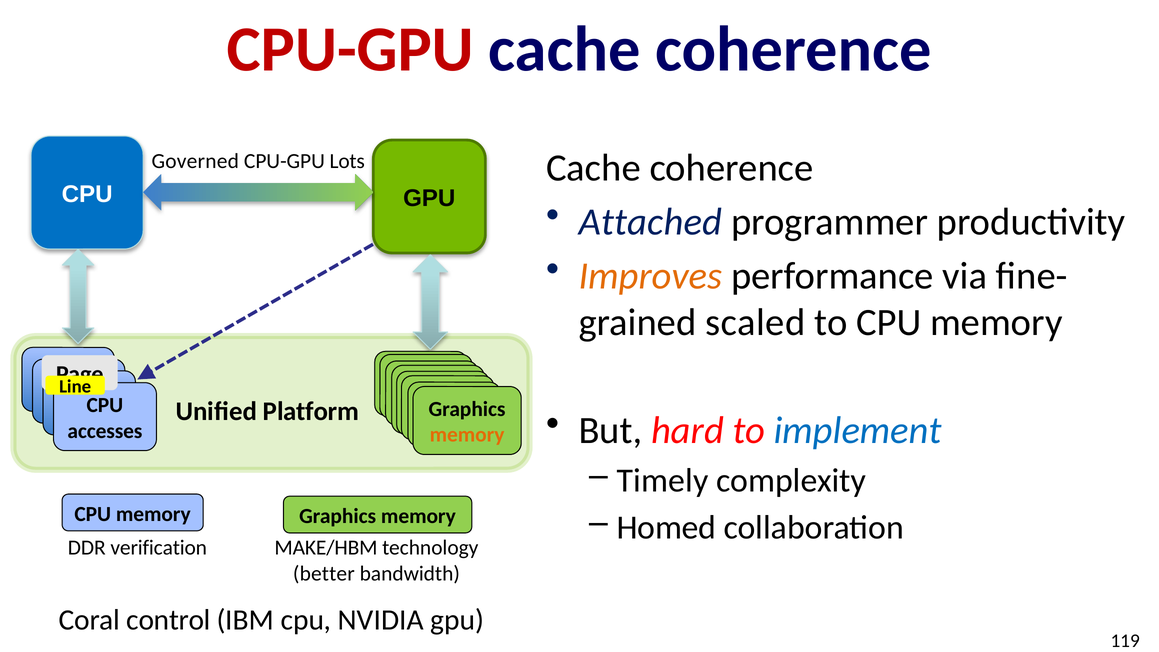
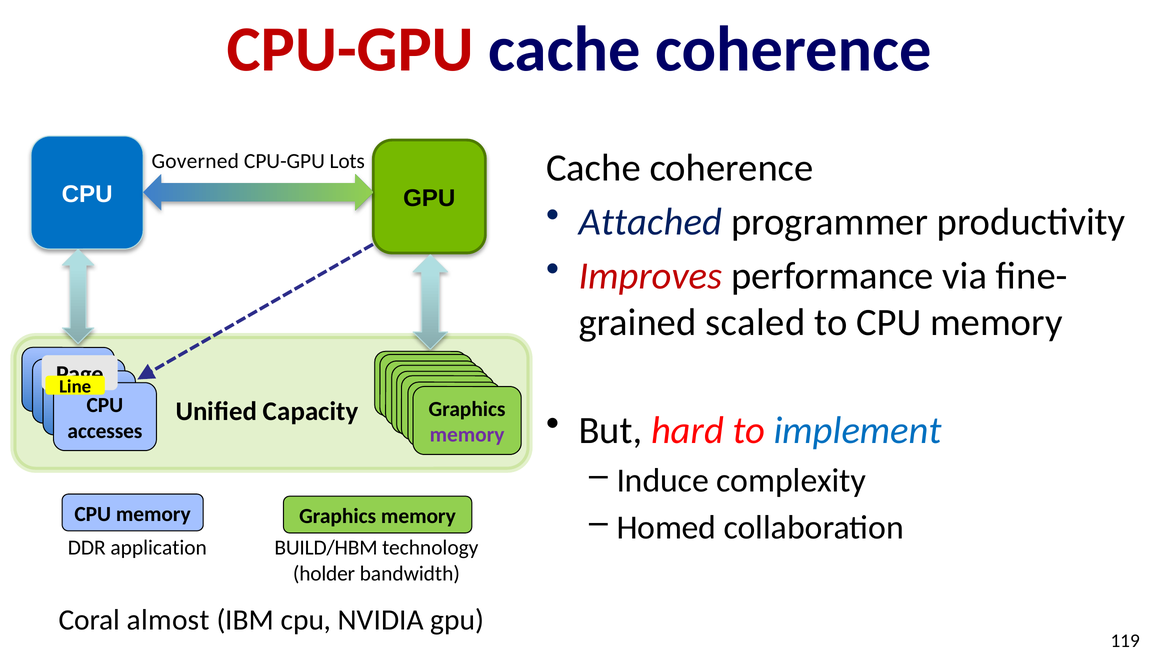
Improves colour: orange -> red (650, 276)
Platform: Platform -> Capacity (311, 411)
memory colour: orange -> purple (467, 435)
Timely: Timely -> Induce (663, 480)
MAKE/HBM: MAKE/HBM -> BUILD/HBM (326, 548)
verification: verification -> application (159, 548)
better: better -> holder (324, 574)
control: control -> almost (168, 620)
